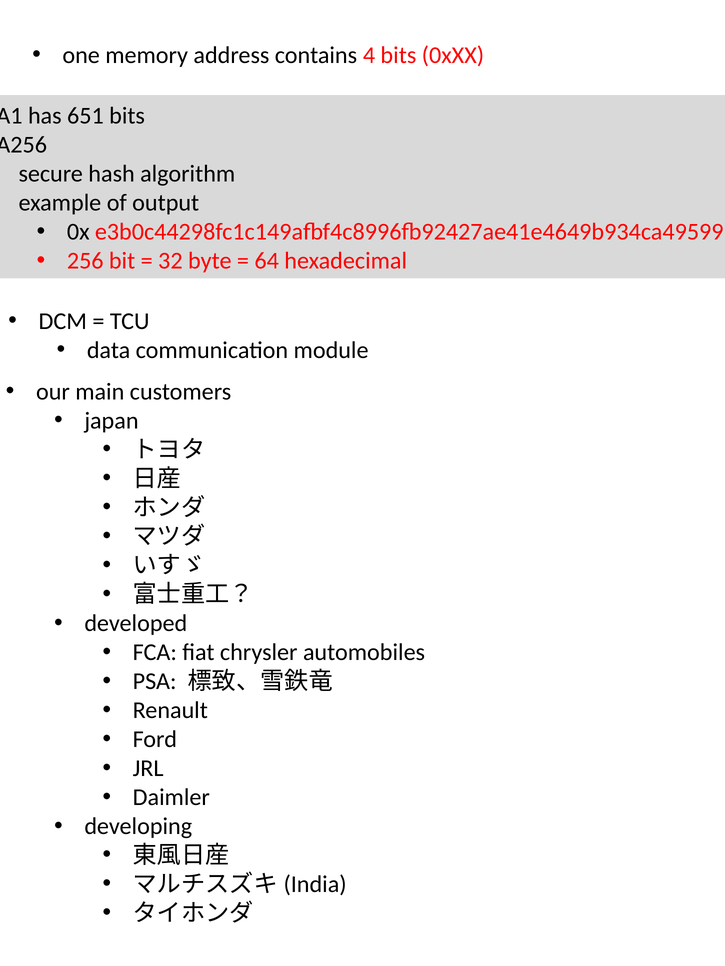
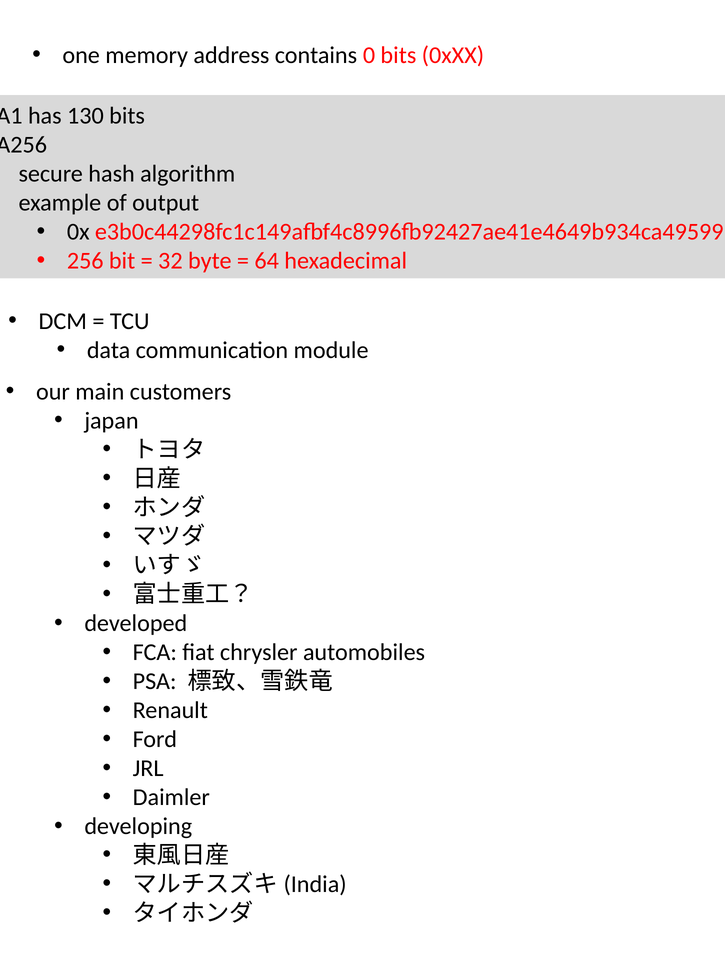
4: 4 -> 0 (369, 55)
651: 651 -> 130 (85, 116)
